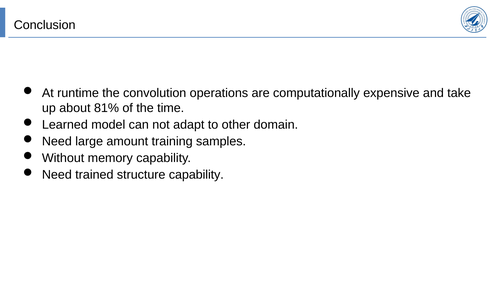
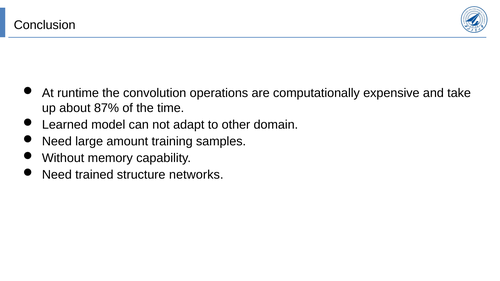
81%: 81% -> 87% (107, 108)
structure capability: capability -> networks (196, 175)
